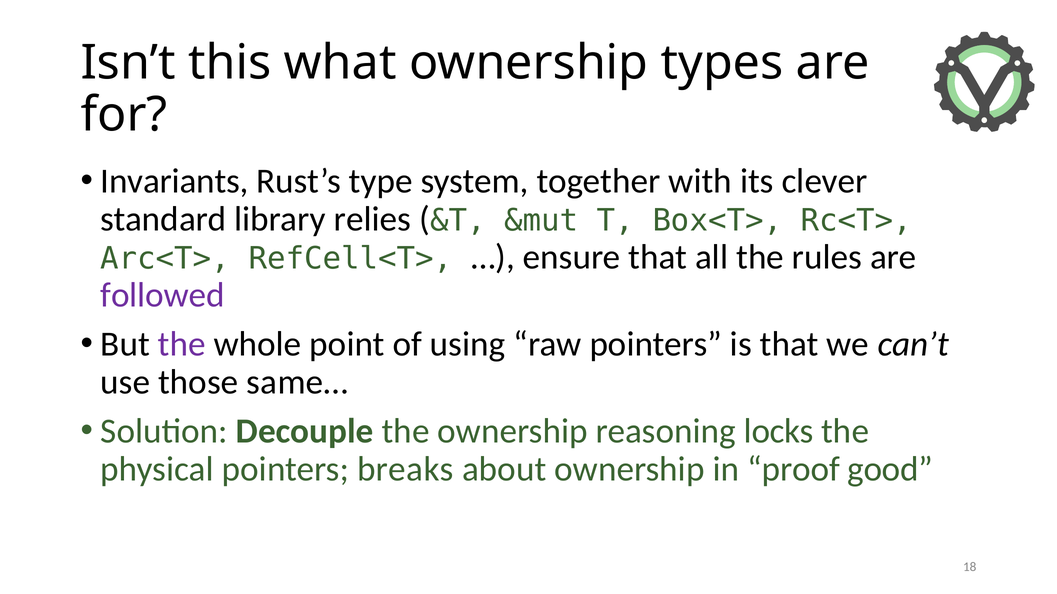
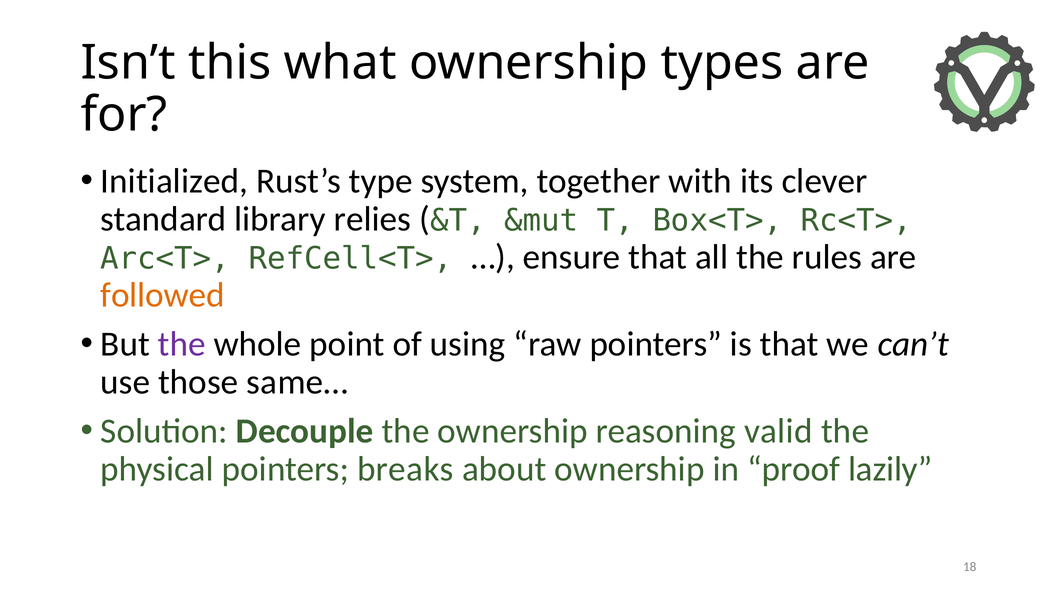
Invariants: Invariants -> Initialized (174, 181)
followed colour: purple -> orange (163, 295)
locks: locks -> valid (778, 432)
good: good -> lazily (890, 470)
